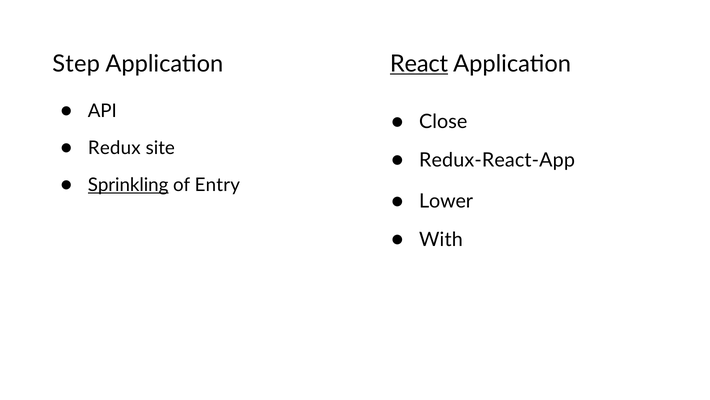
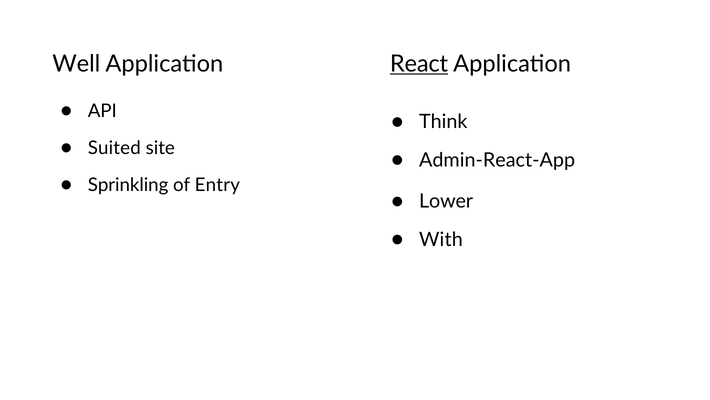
Step: Step -> Well (76, 64)
Close: Close -> Think (443, 122)
Redux: Redux -> Suited (114, 148)
Redux-React-App: Redux-React-App -> Admin-React-App (497, 160)
Sprinkling underline: present -> none (128, 185)
